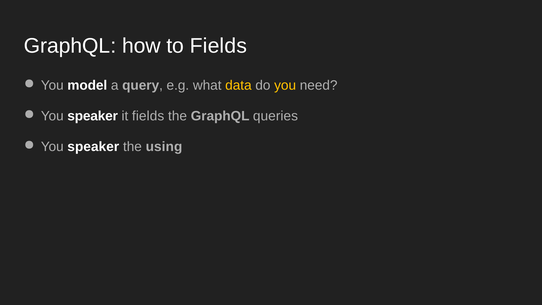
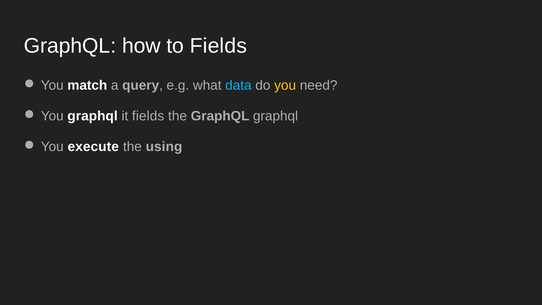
model: model -> match (87, 85)
data colour: yellow -> light blue (238, 85)
speaker: speaker -> graphql (93, 116)
GraphQL queries: queries -> graphql (276, 116)
speaker: speaker -> execute (93, 147)
